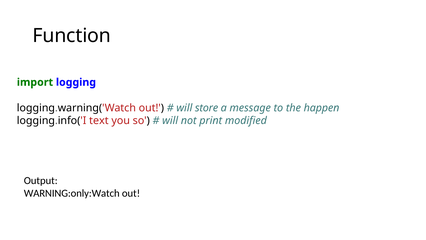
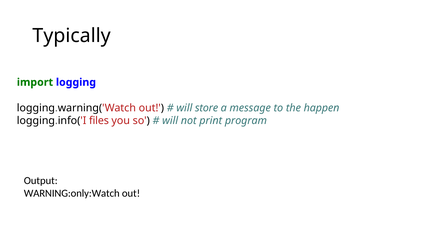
Function: Function -> Typically (72, 36)
text: text -> files (99, 120)
modified: modified -> program (246, 120)
